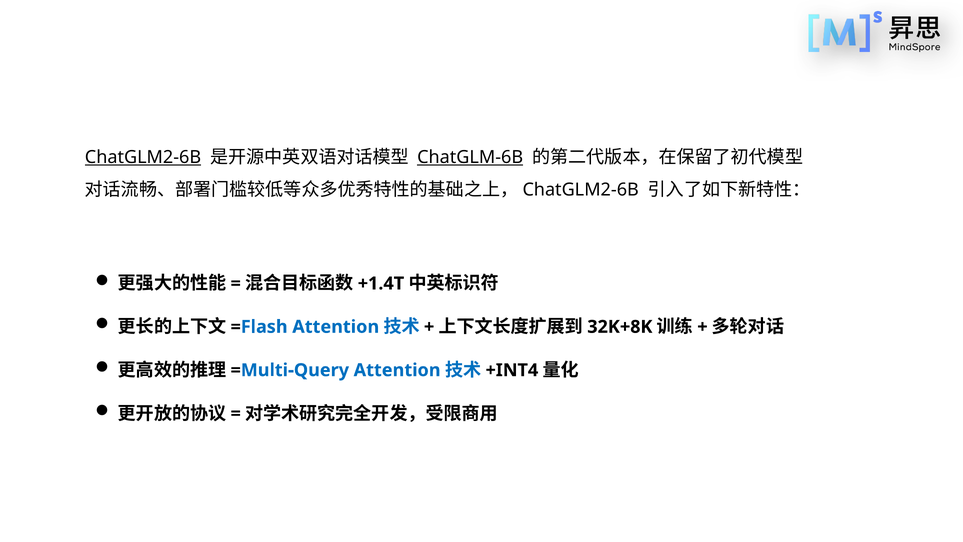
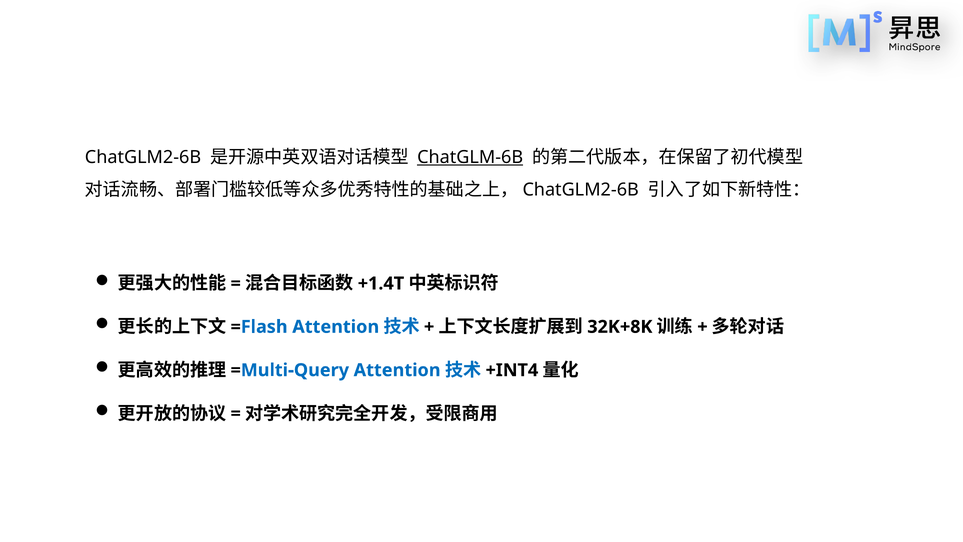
ChatGLM2-6B underline: present -> none (143, 157)
